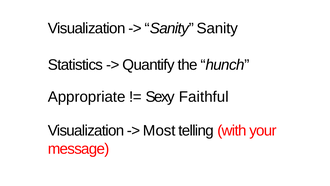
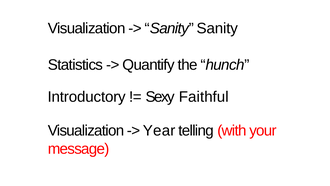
Appropriate: Appropriate -> Introductory (87, 97)
Most: Most -> Year (159, 130)
